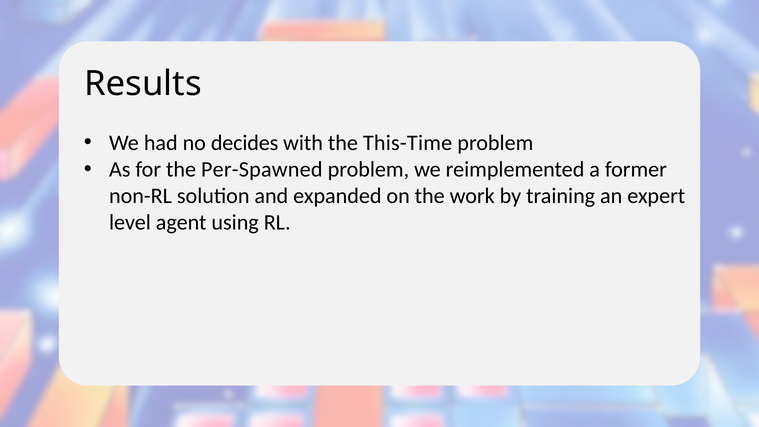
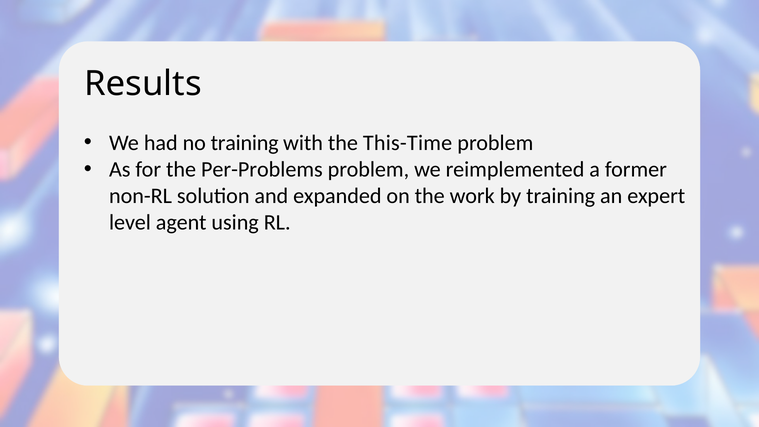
no decides: decides -> training (245, 143)
Per-Spawned: Per-Spawned -> Per-Problems (262, 169)
